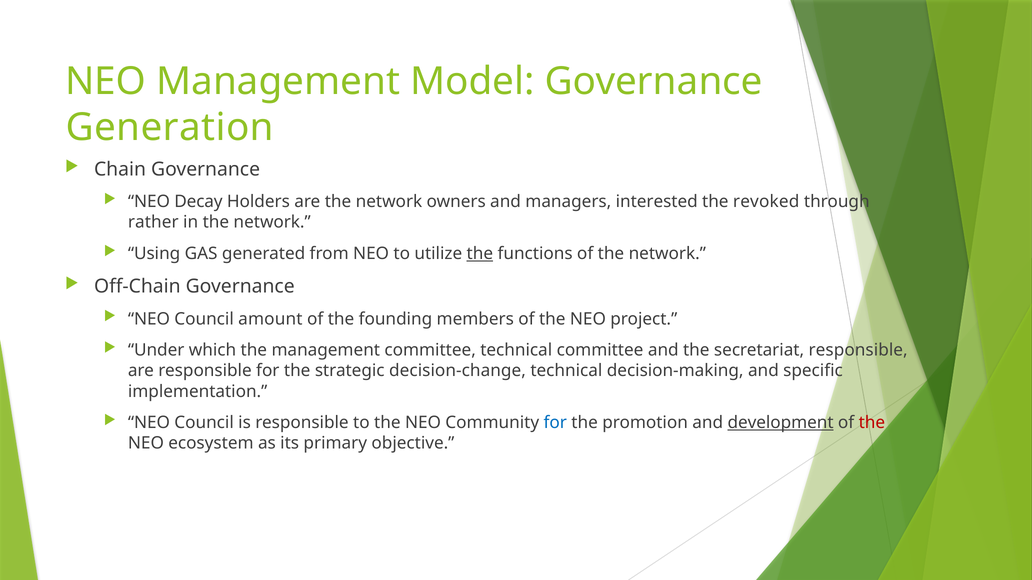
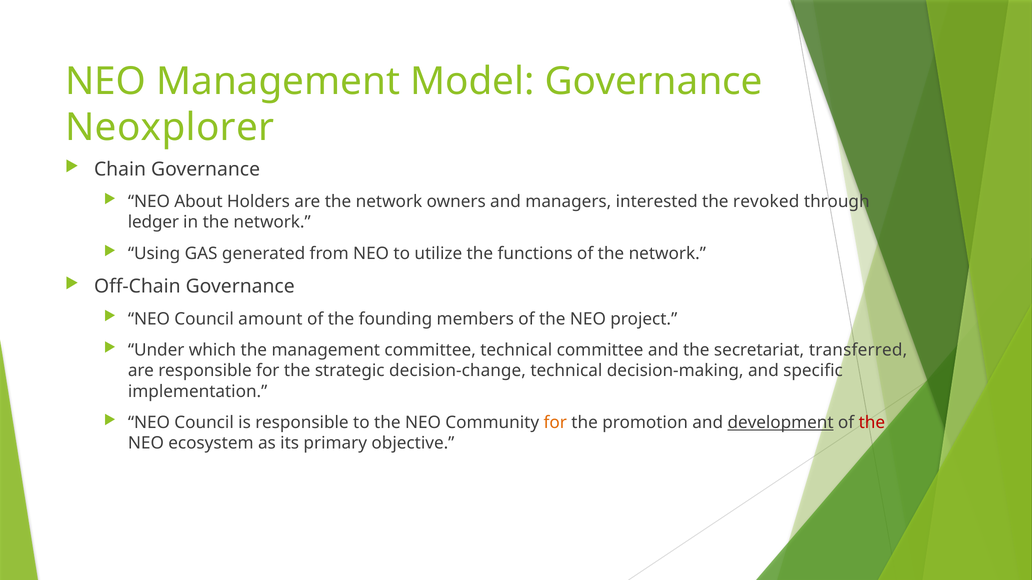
Generation: Generation -> Neoxplorer (170, 128)
Decay: Decay -> About (198, 202)
rather: rather -> ledger (153, 222)
the underline: present -> none (480, 254)
secretariat responsible: responsible -> transferred (858, 350)
for colour: blue -> orange (555, 423)
